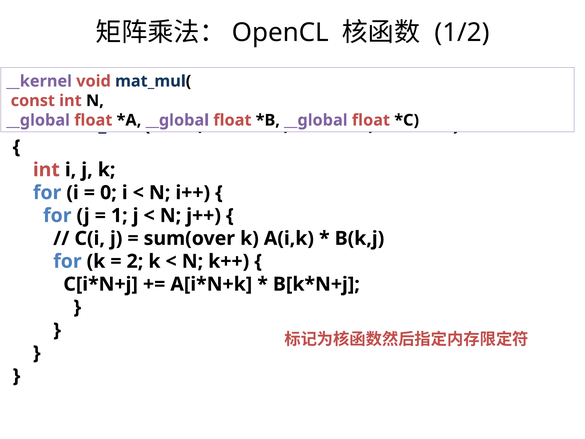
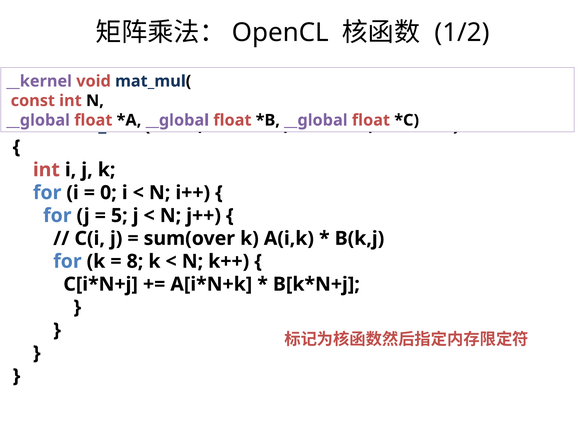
1: 1 -> 5 (119, 215)
2: 2 -> 8 (135, 261)
